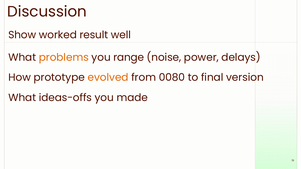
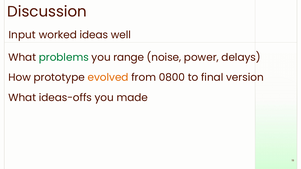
Show: Show -> Input (22, 35)
result: result -> ideas (94, 35)
problems colour: orange -> green (64, 58)
0080: 0080 -> 0800 (172, 78)
